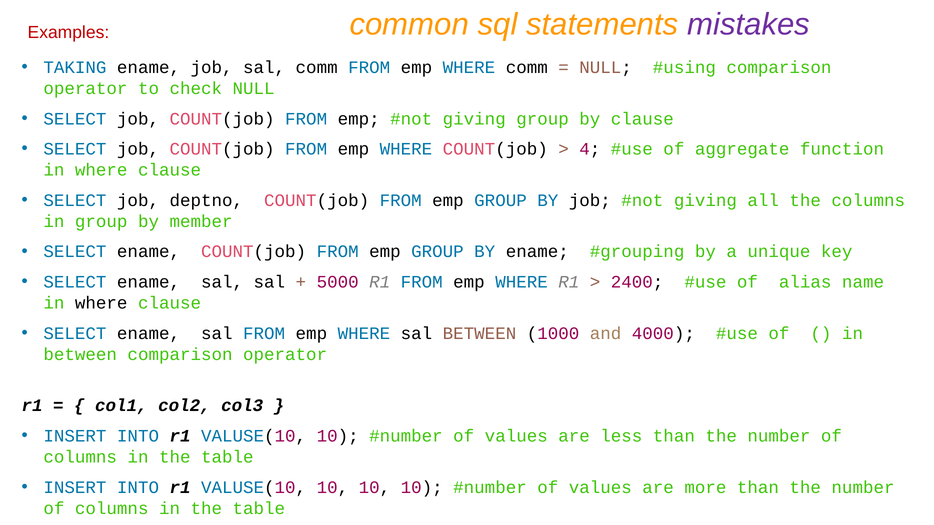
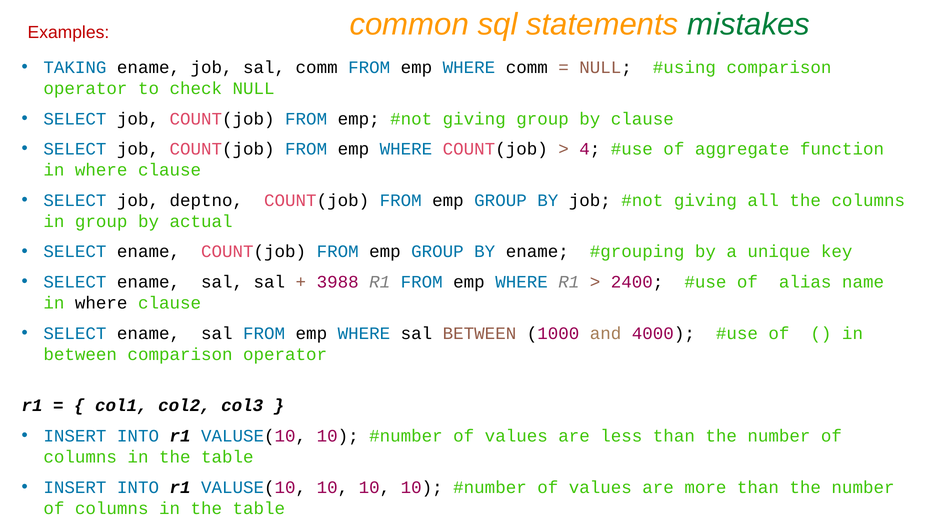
mistakes colour: purple -> green (749, 24)
member: member -> actual (201, 222)
5000: 5000 -> 3988 (338, 282)
